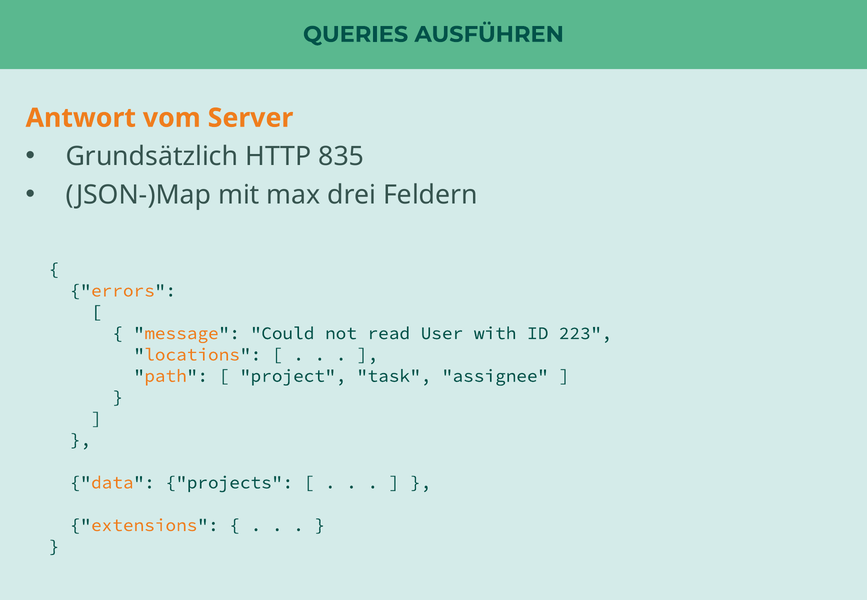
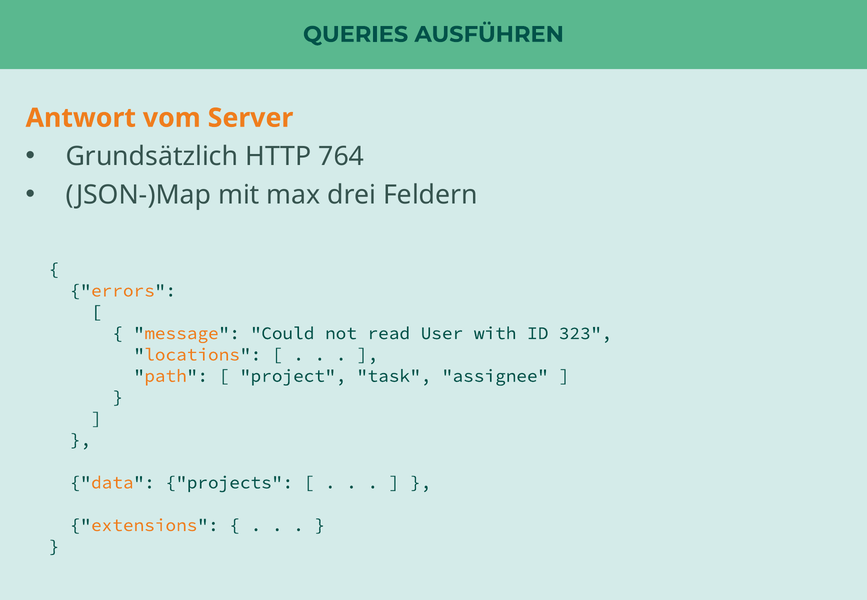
835: 835 -> 764 (341, 156)
223: 223 -> 323 (585, 333)
